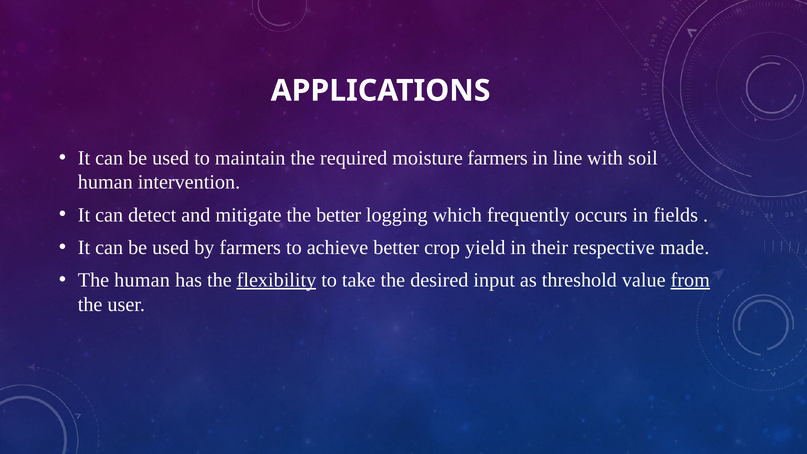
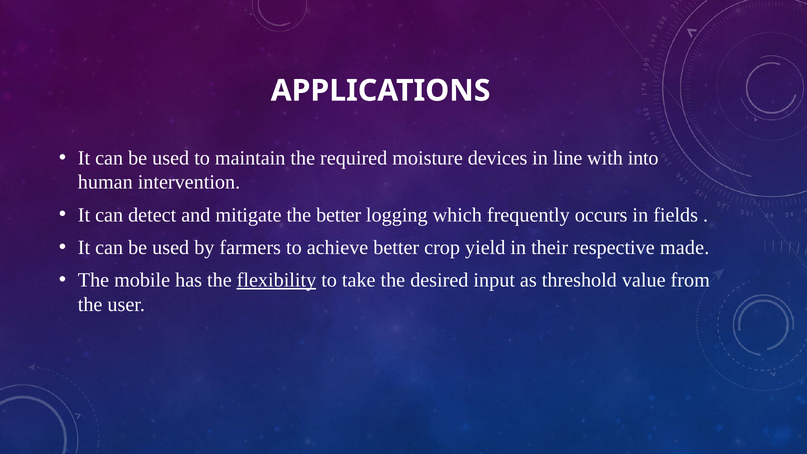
moisture farmers: farmers -> devices (498, 158)
soil: soil -> into (643, 158)
The human: human -> mobile (142, 280)
from underline: present -> none (690, 280)
